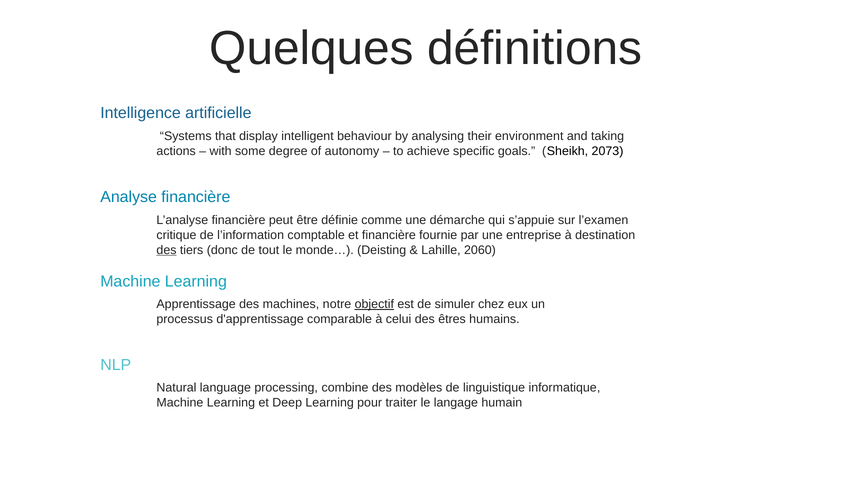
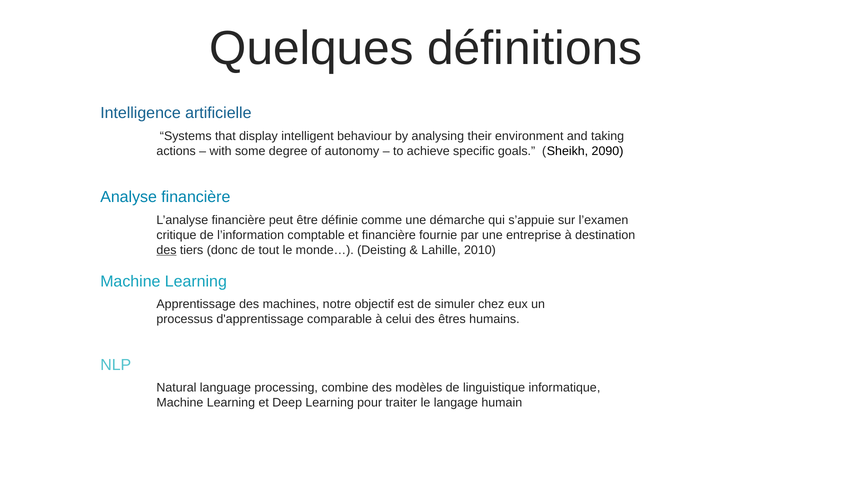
2073: 2073 -> 2090 (607, 151)
2060: 2060 -> 2010 (480, 250)
objectif underline: present -> none (374, 304)
